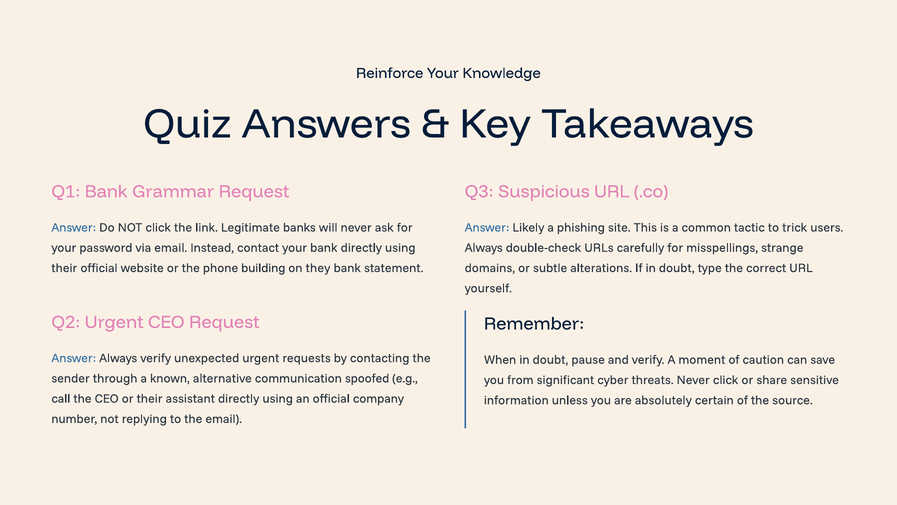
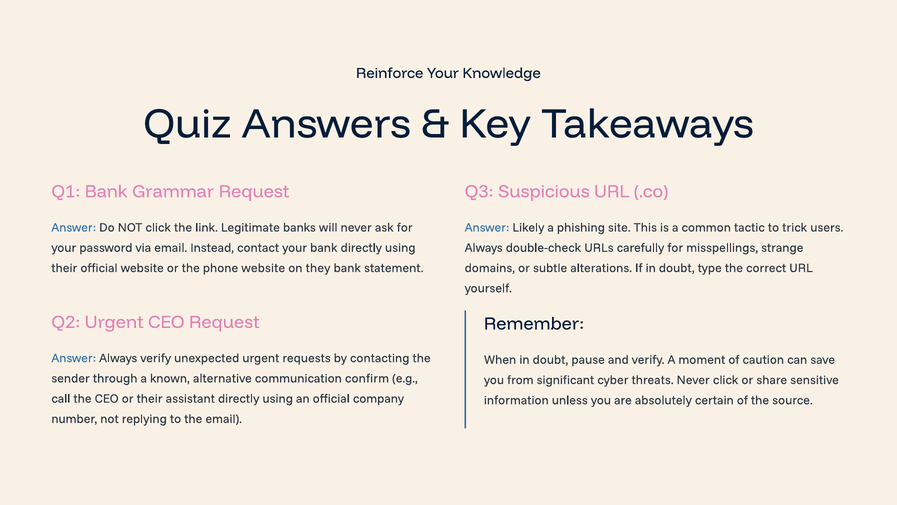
phone building: building -> website (263, 268)
spoofed: spoofed -> confirm (367, 378)
